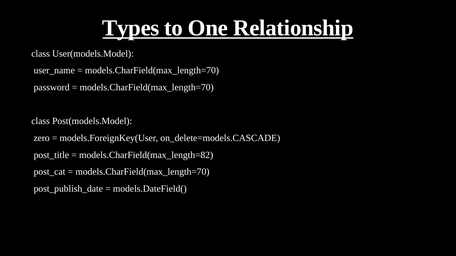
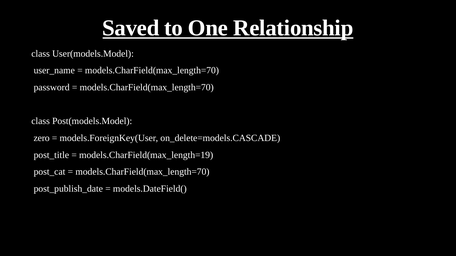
Types: Types -> Saved (131, 28)
models.CharField(max_length=82: models.CharField(max_length=82 -> models.CharField(max_length=19 (146, 155)
